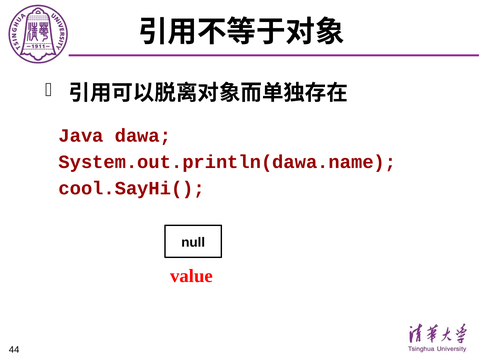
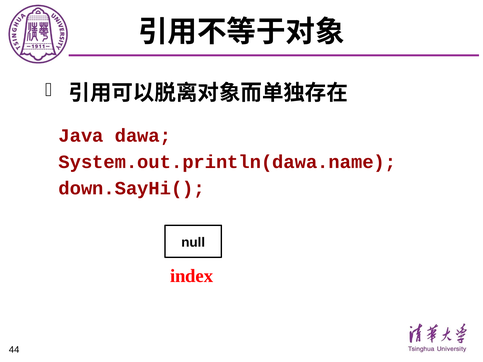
cool.SayHi(: cool.SayHi( -> down.SayHi( (132, 188)
value: value -> index (192, 276)
